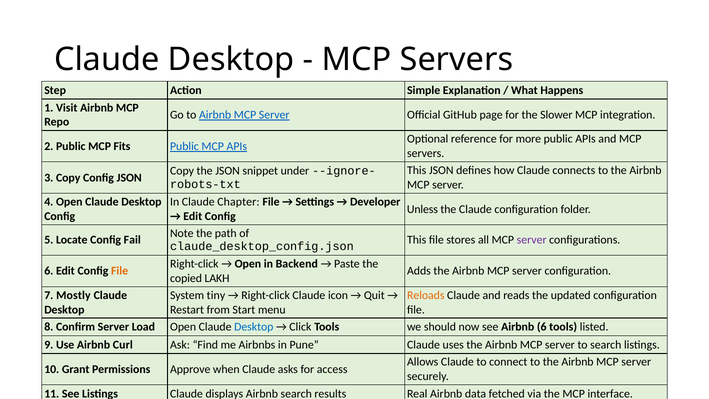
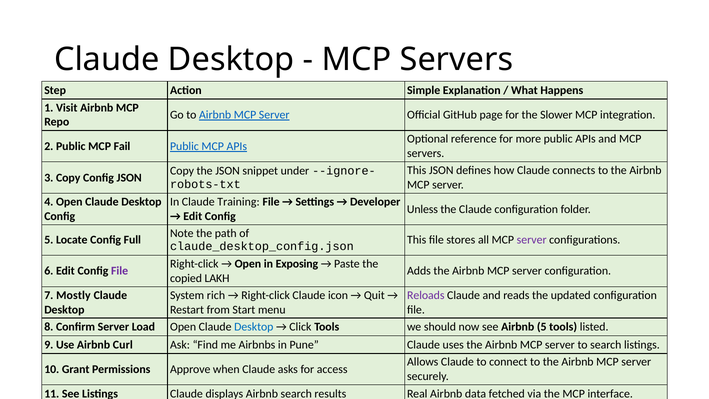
Fits: Fits -> Fail (122, 146)
Chapter: Chapter -> Training (239, 202)
Fail: Fail -> Full (132, 240)
Backend: Backend -> Exposing (297, 264)
File colour: orange -> purple (120, 271)
tiny: tiny -> rich (216, 295)
Reloads colour: orange -> purple (426, 295)
Airbnb 6: 6 -> 5 (542, 327)
